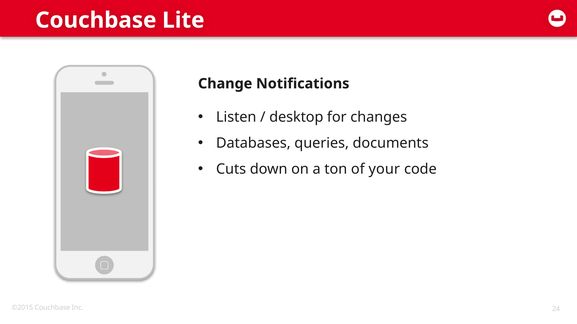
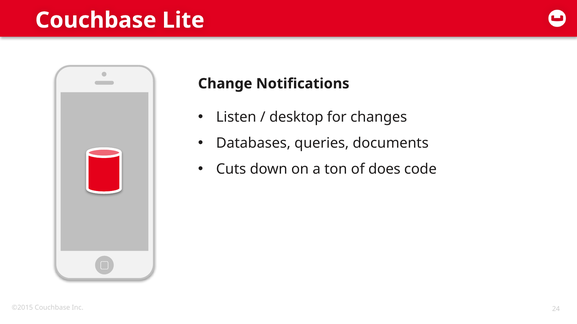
your: your -> does (384, 169)
